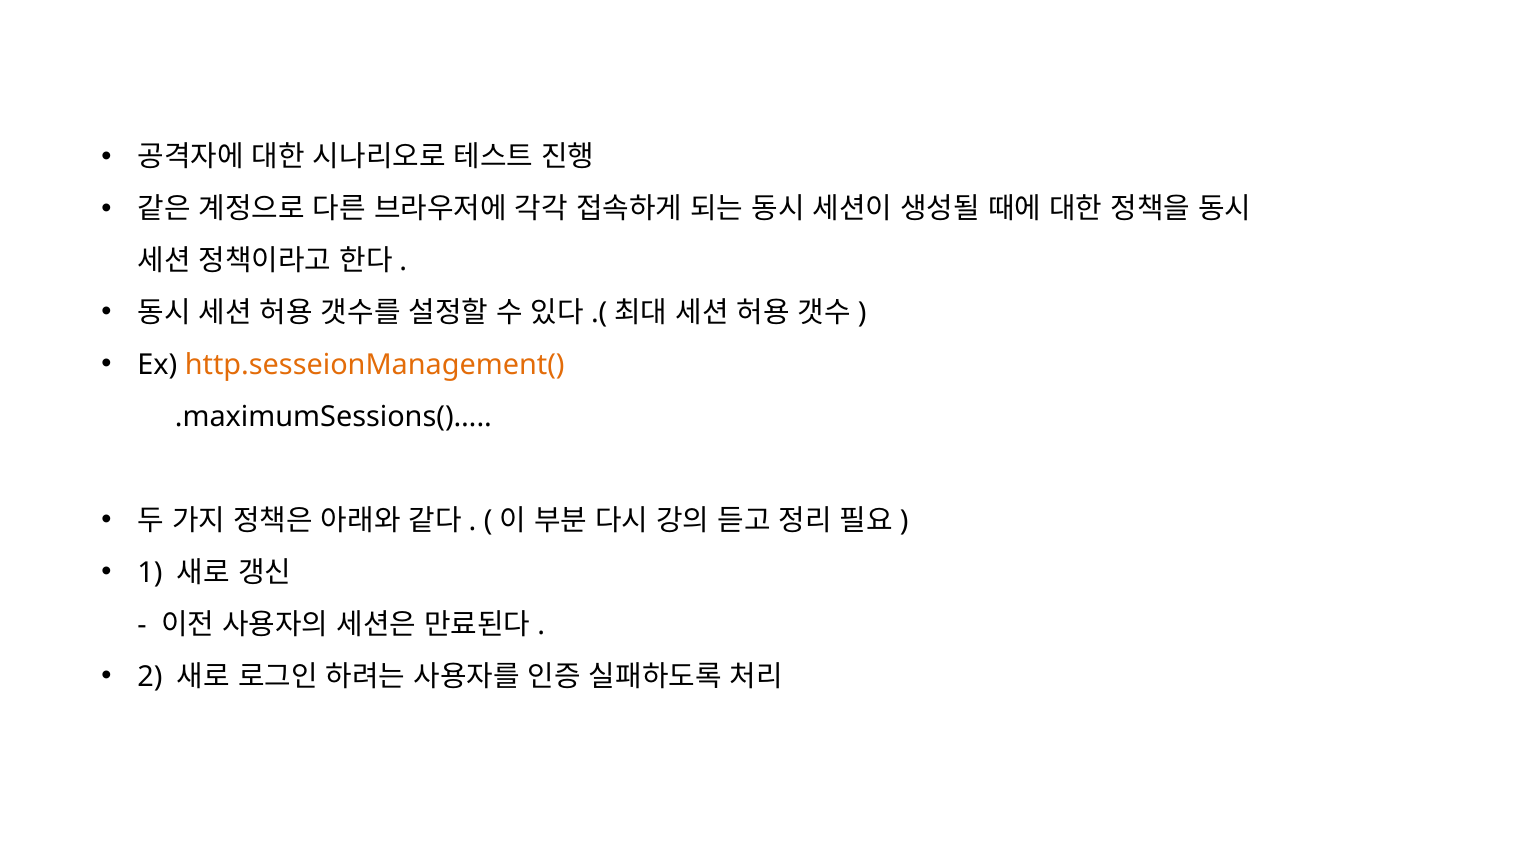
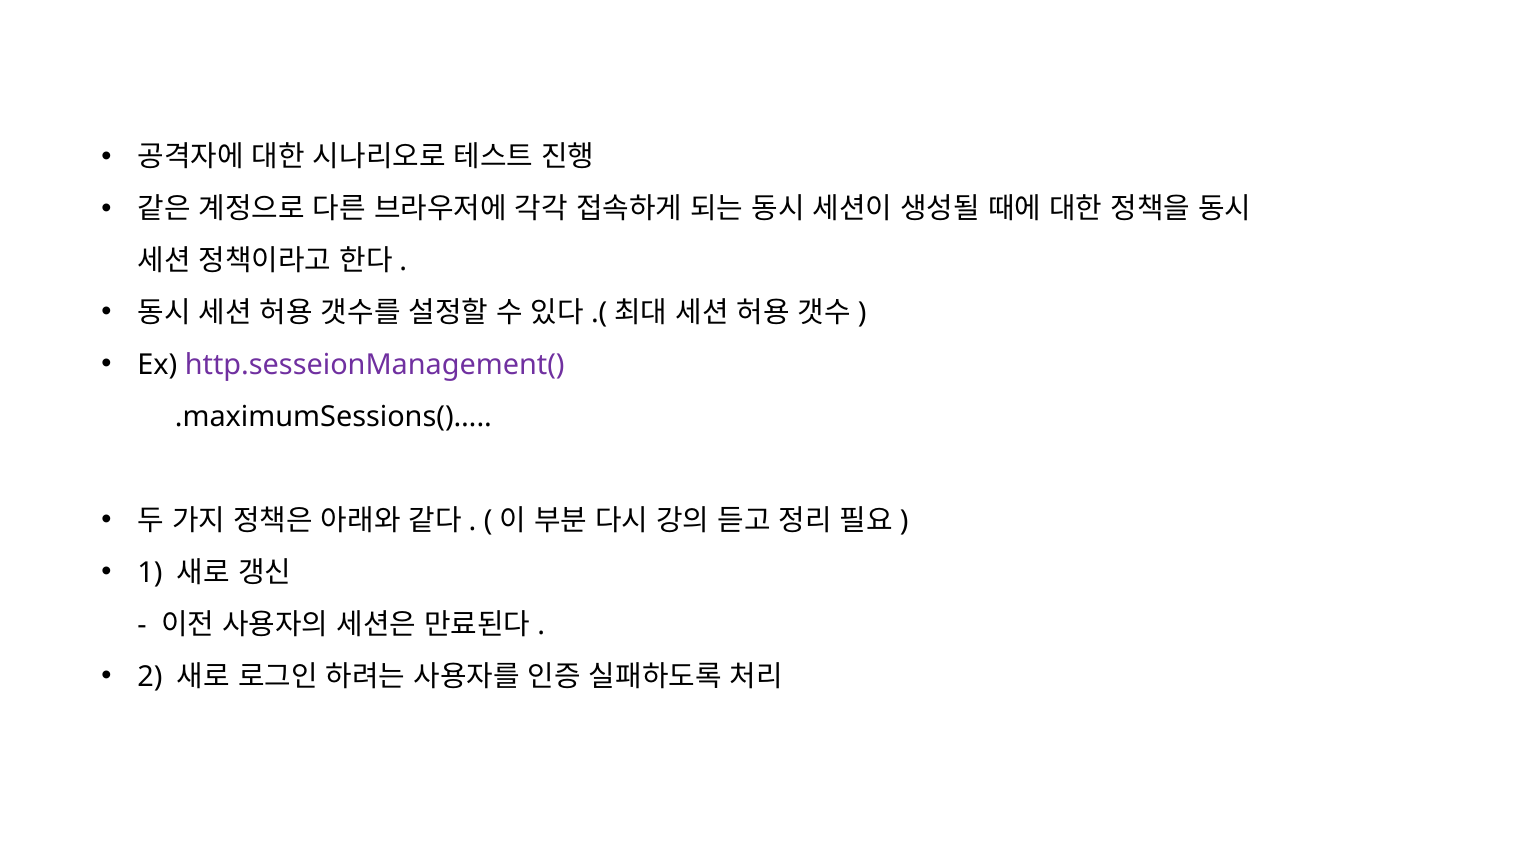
http.sesseionManagement( colour: orange -> purple (375, 365)
